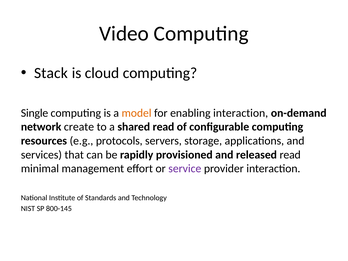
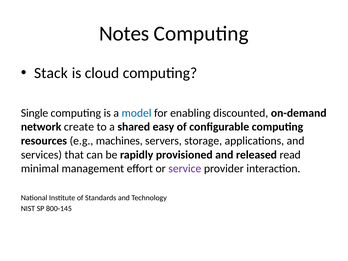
Video: Video -> Notes (124, 34)
model colour: orange -> blue (137, 113)
enabling interaction: interaction -> discounted (241, 113)
shared read: read -> easy (163, 127)
protocols: protocols -> machines (119, 141)
